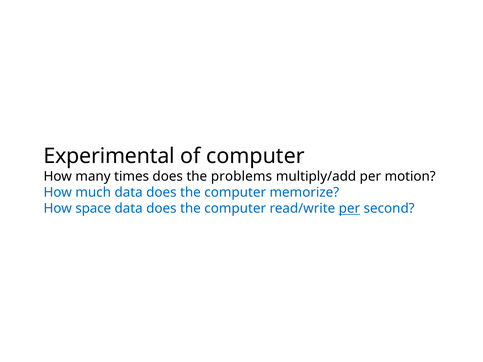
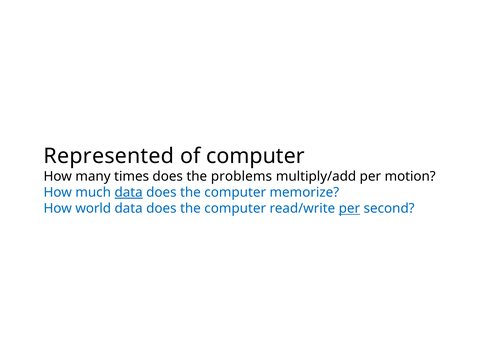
Experimental: Experimental -> Represented (109, 156)
data underline: none -> present (129, 193)
space: space -> world (93, 209)
